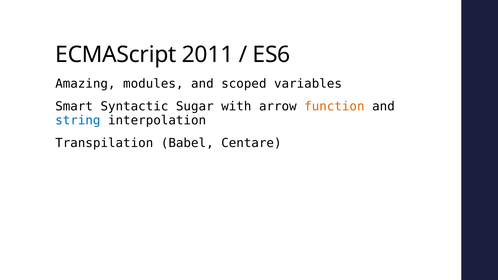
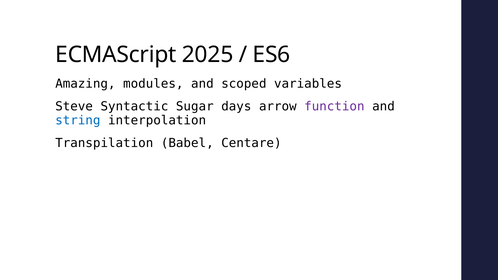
2011: 2011 -> 2025 (208, 55)
Smart: Smart -> Steve (74, 106)
with: with -> days (236, 106)
function colour: orange -> purple (334, 106)
